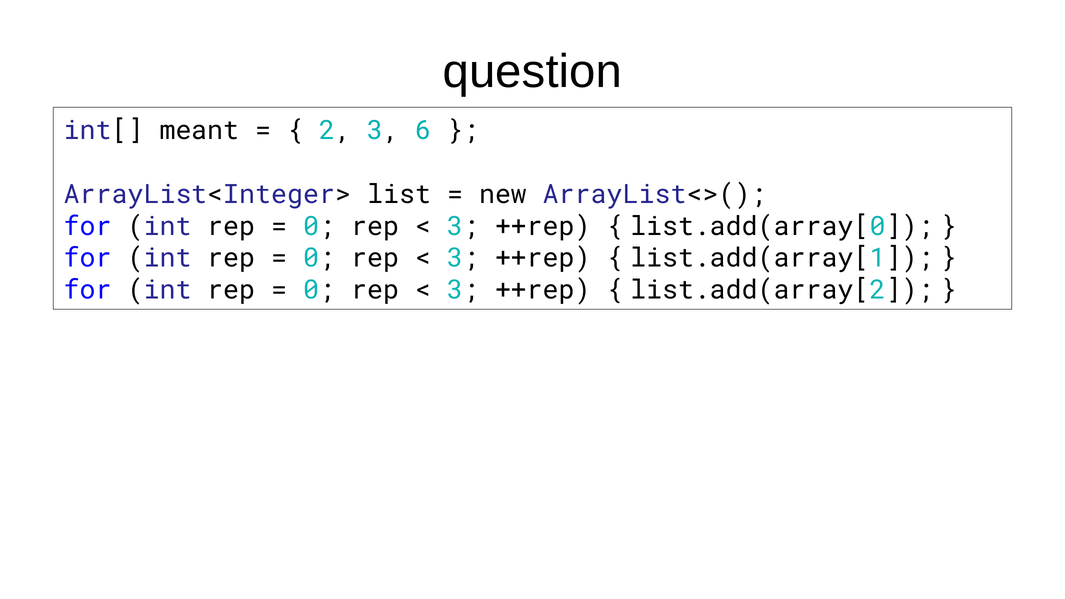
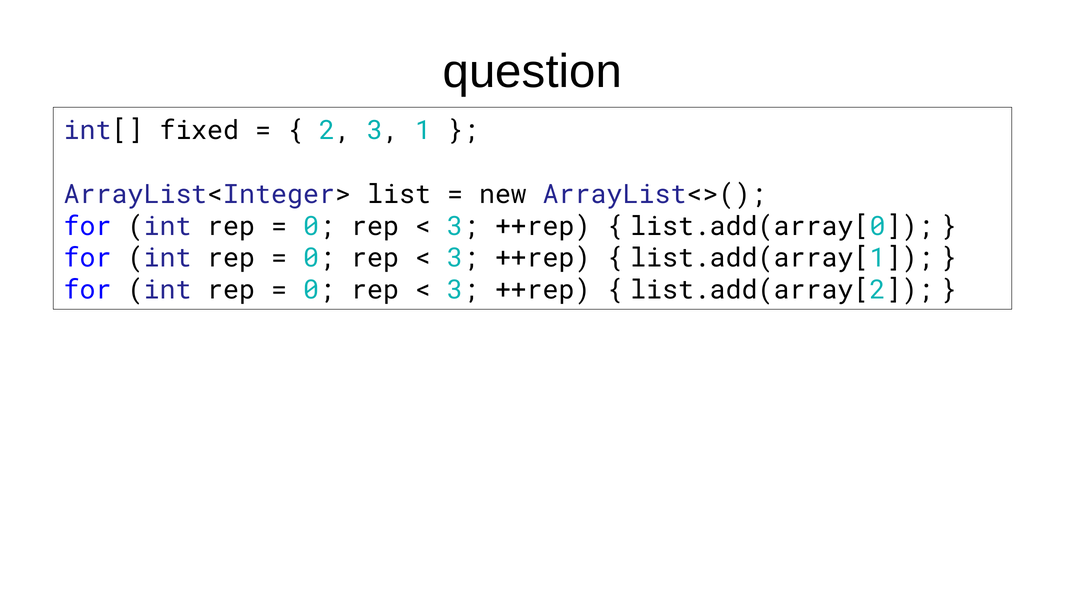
meant: meant -> fixed (199, 130)
6: 6 -> 1 (423, 130)
